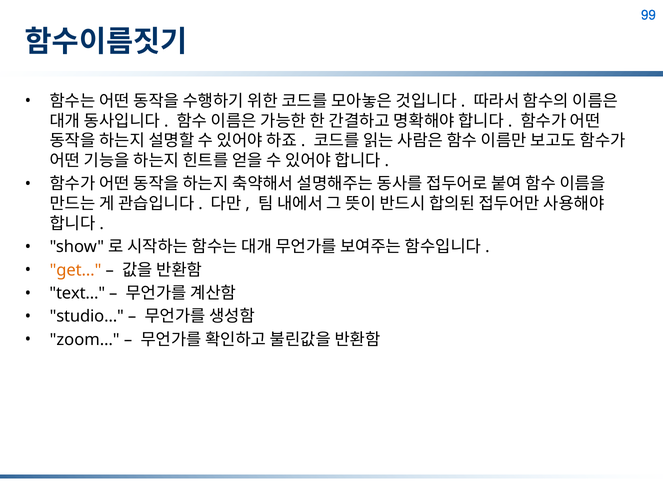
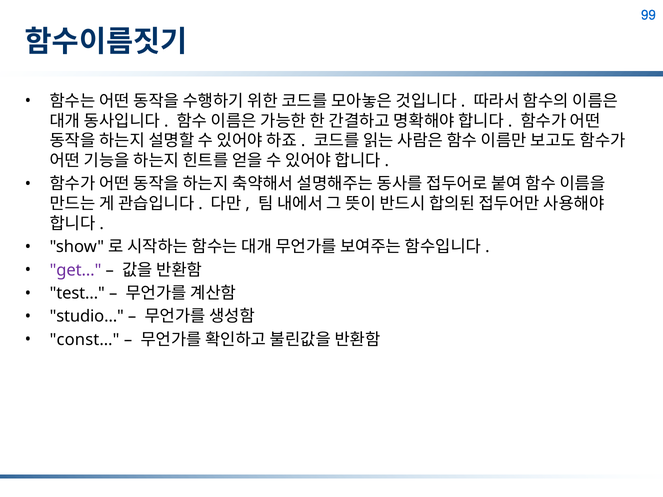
get… colour: orange -> purple (76, 270)
text…: text… -> test… (77, 293)
zoom…: zoom… -> const… (85, 340)
